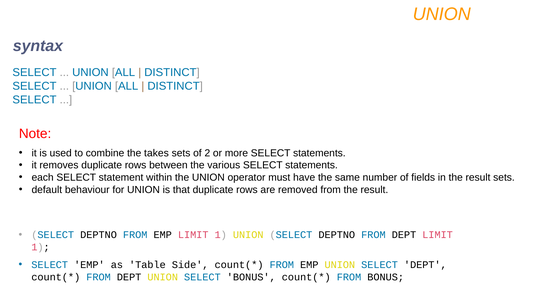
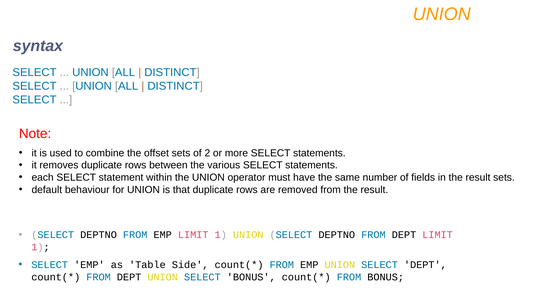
takes: takes -> offset (156, 153)
